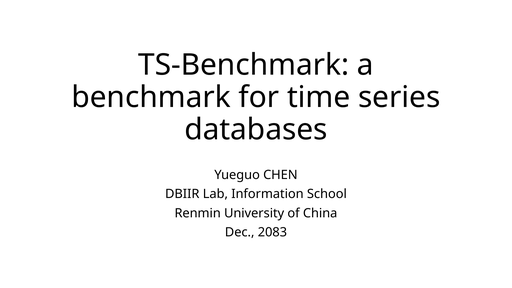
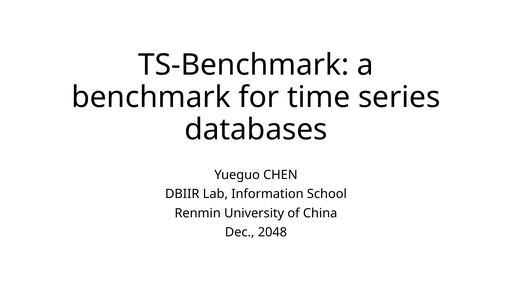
2083: 2083 -> 2048 (272, 232)
